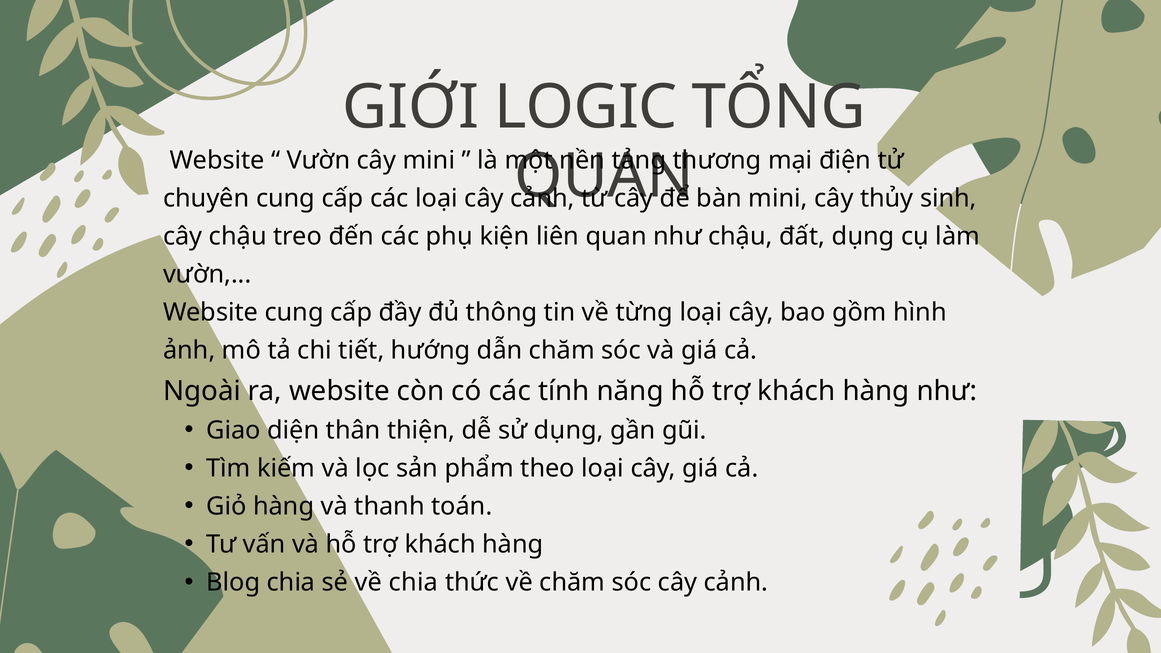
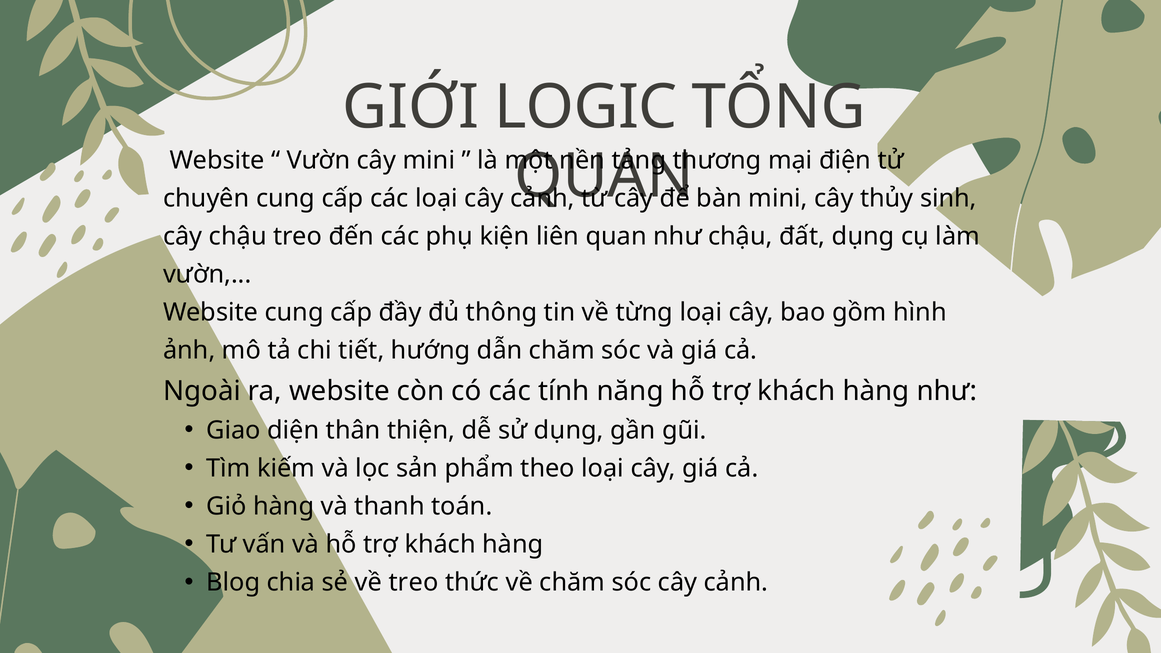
về chia: chia -> treo (413, 583)
